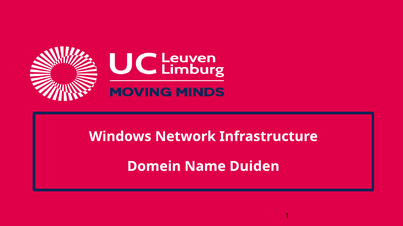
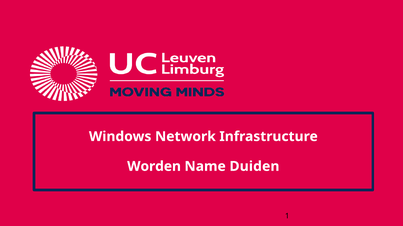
Domein: Domein -> Worden (154, 167)
